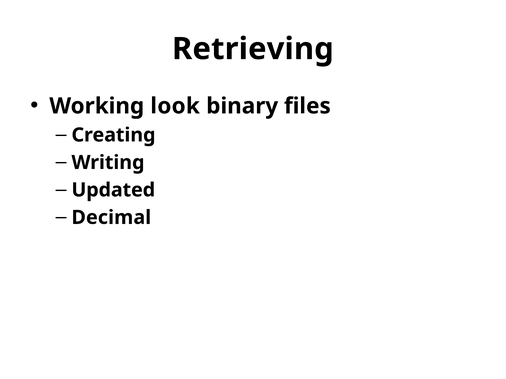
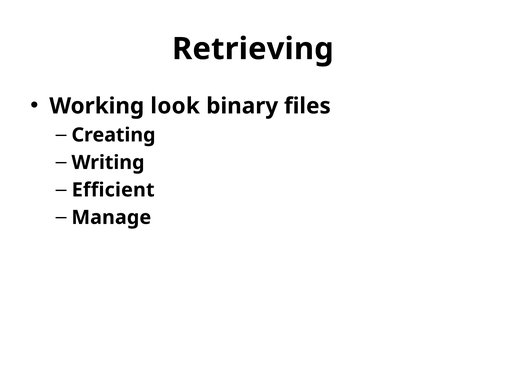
Updated: Updated -> Efficient (113, 190)
Decimal: Decimal -> Manage (111, 218)
